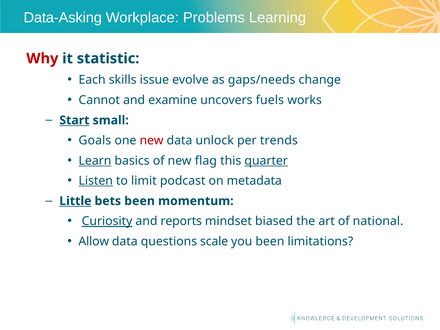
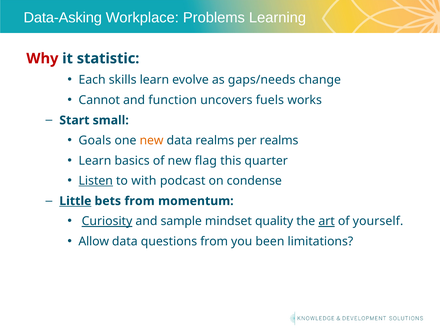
skills issue: issue -> learn (154, 80)
examine: examine -> function (173, 100)
Start underline: present -> none (74, 120)
new colour: red -> orange (152, 140)
data unlock: unlock -> realms (215, 140)
per trends: trends -> realms (279, 140)
Learn underline: present -> none (95, 161)
quarter underline: present -> none (266, 161)
limit: limit -> with (144, 181)
metadata: metadata -> condense (254, 181)
bets been: been -> from (140, 201)
reports: reports -> sample (181, 221)
biased: biased -> quality (274, 221)
art underline: none -> present (327, 221)
national: national -> yourself (378, 221)
questions scale: scale -> from (214, 241)
